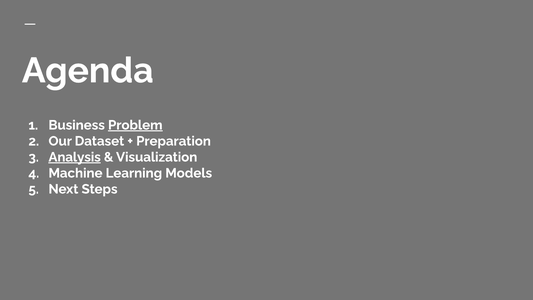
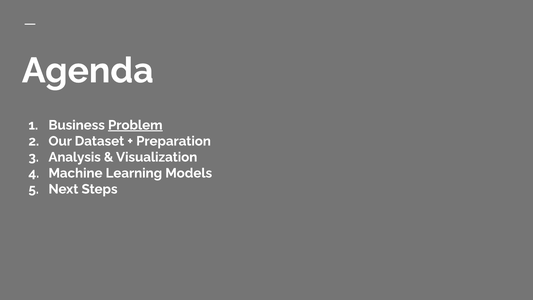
Analysis underline: present -> none (75, 157)
